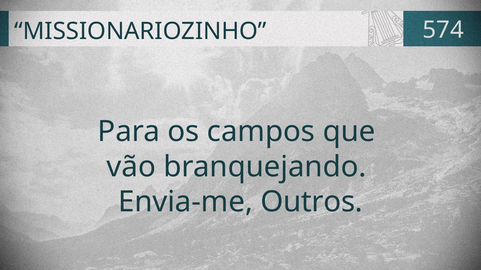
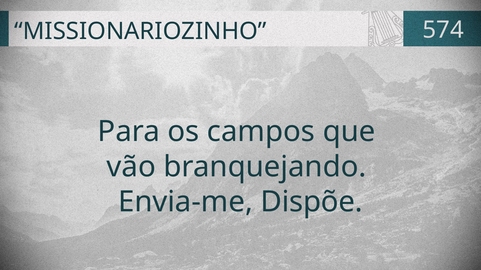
Outros: Outros -> Dispõe (312, 202)
